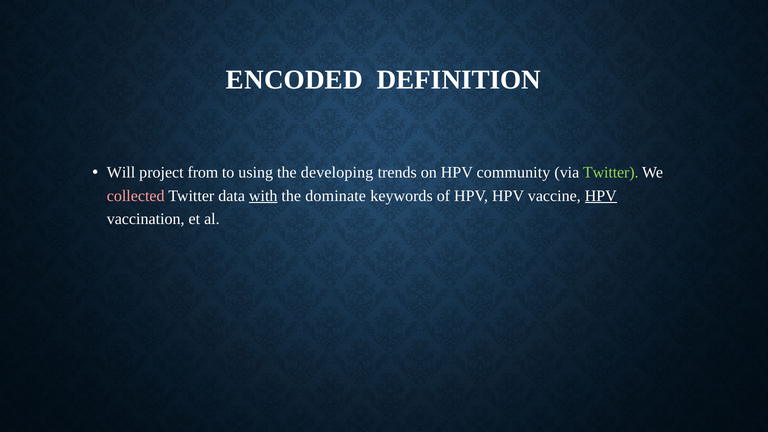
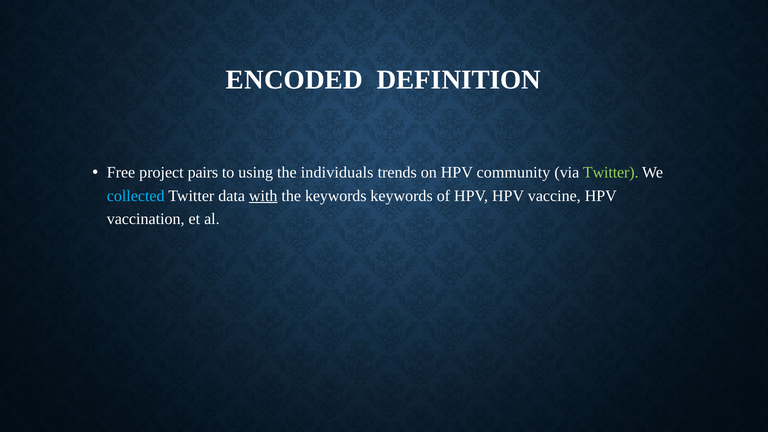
Will: Will -> Free (121, 173)
from: from -> pairs (203, 173)
developing: developing -> individuals (337, 173)
collected colour: pink -> light blue (136, 196)
the dominate: dominate -> keywords (336, 196)
HPV underline: present -> none (601, 196)
